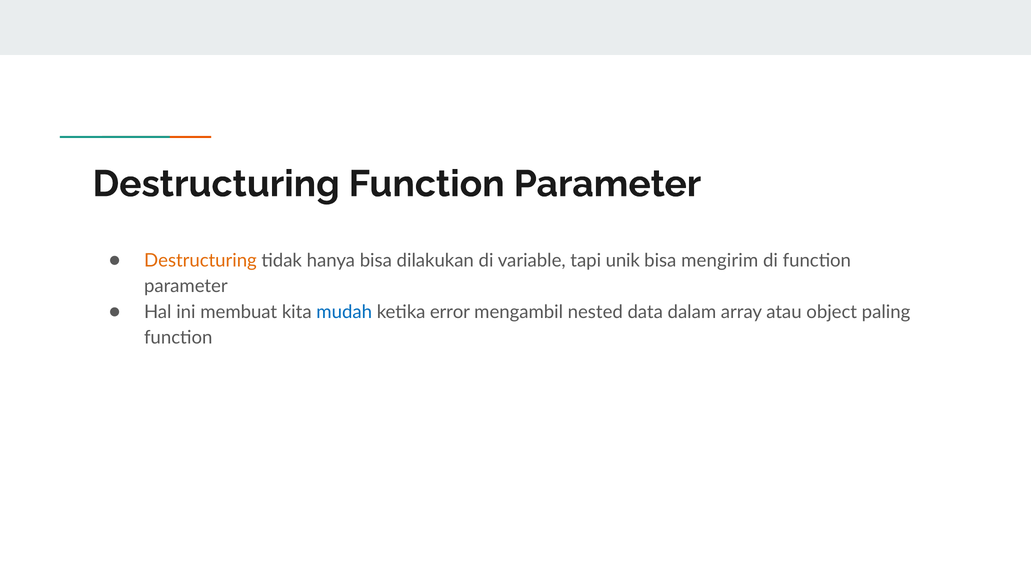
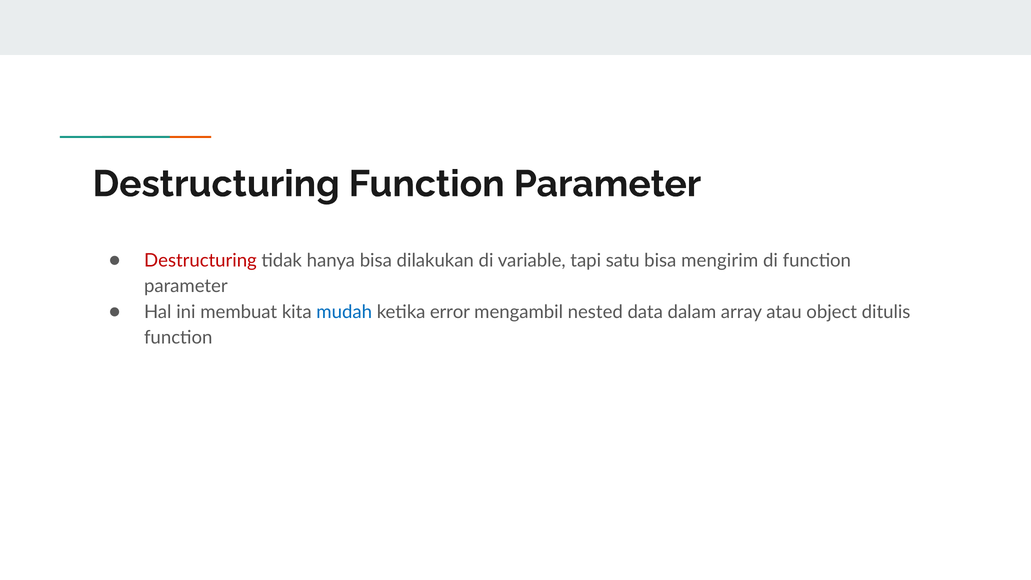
Destructuring colour: orange -> red (200, 261)
unik: unik -> satu (623, 261)
paling: paling -> ditulis (886, 312)
